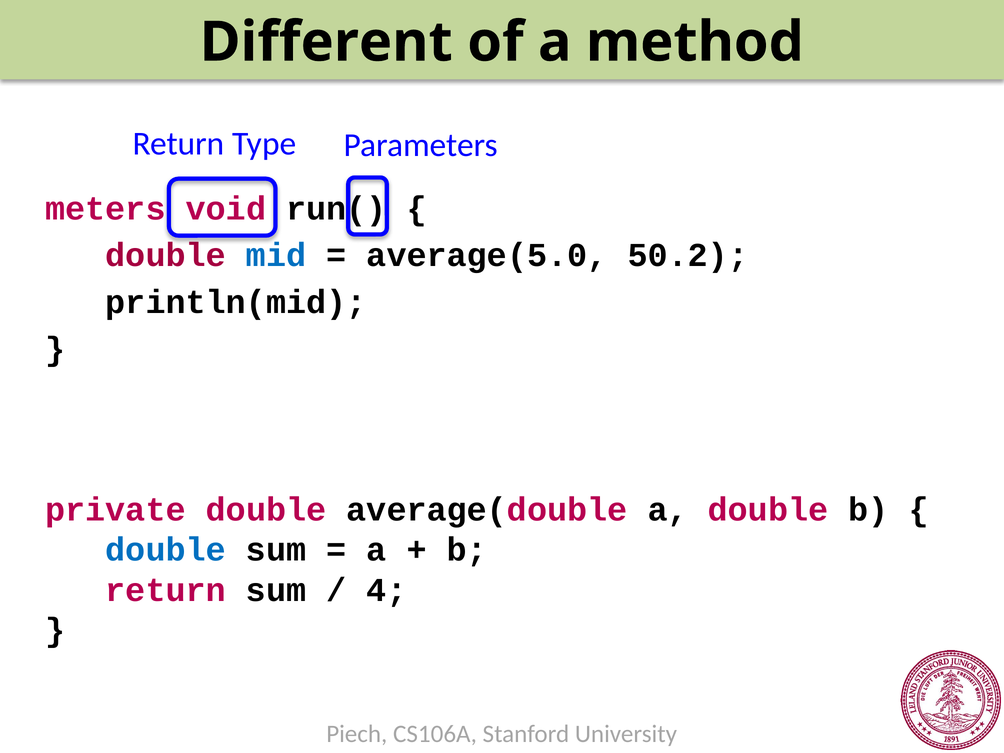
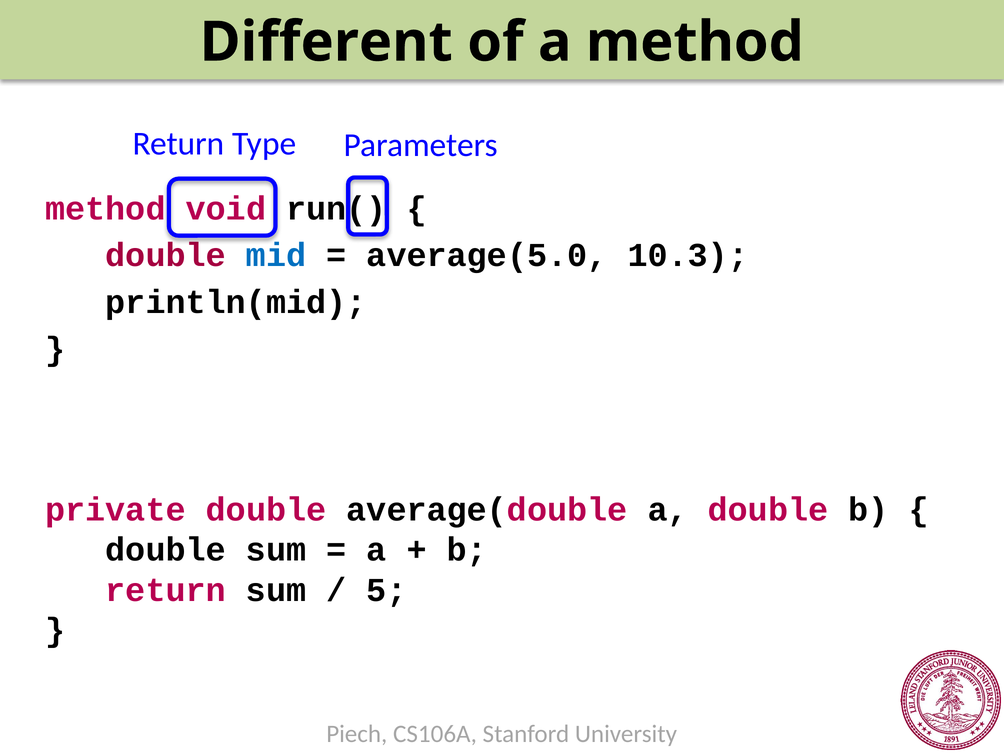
meters: meters -> method (105, 209)
50.2: 50.2 -> 10.3 (688, 255)
double colour: blue -> black (166, 550)
4: 4 -> 5 (387, 590)
